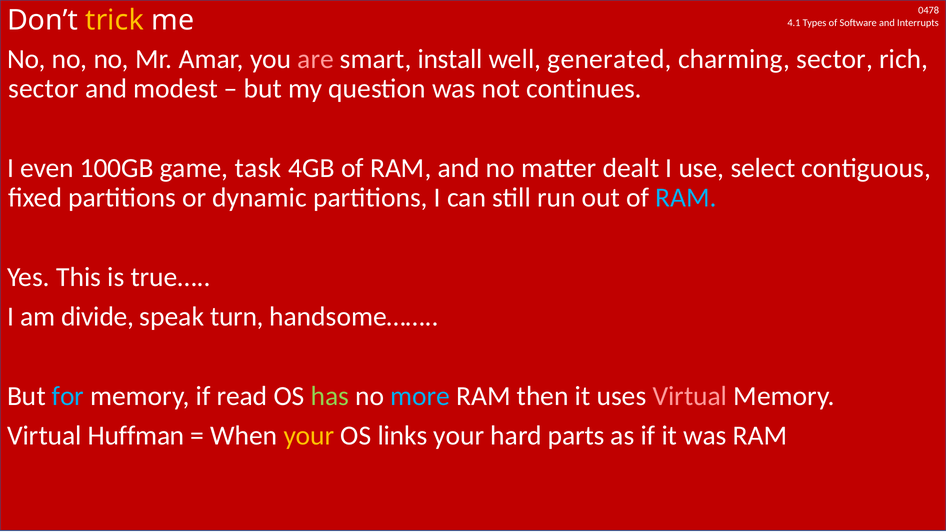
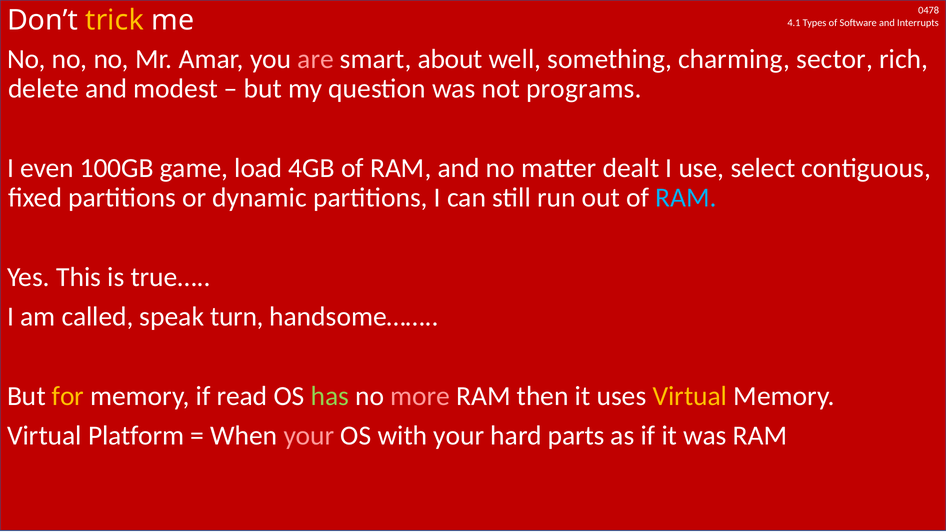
install: install -> about (450, 59)
generated: generated -> something (610, 59)
sector: sector -> delete (43, 89)
continues: continues -> programs (584, 89)
task: task -> load (258, 168)
divide: divide -> called (97, 317)
for colour: light blue -> yellow (68, 396)
more colour: light blue -> pink (420, 396)
Virtual colour: pink -> yellow (690, 396)
Huffman: Huffman -> Platform (136, 436)
your colour: yellow -> pink (309, 436)
links: links -> with (402, 436)
